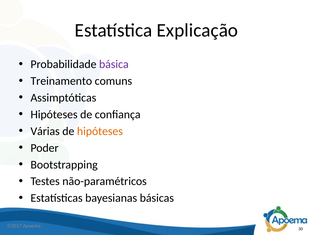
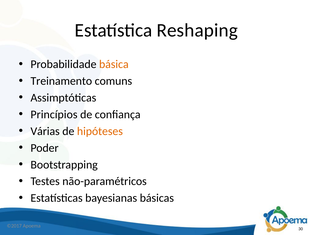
Explicação: Explicação -> Reshaping (197, 30)
básica colour: purple -> orange (114, 64)
Hipóteses: Hipóteses -> Princípios (54, 114)
